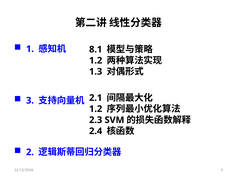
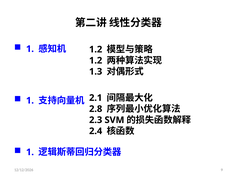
8.1: 8.1 -> 1.2 (96, 49)
3: 3 -> 1 (30, 100)
1.2: 1.2 -> 2.8 (96, 109)
2: 2 -> 1 (30, 152)
